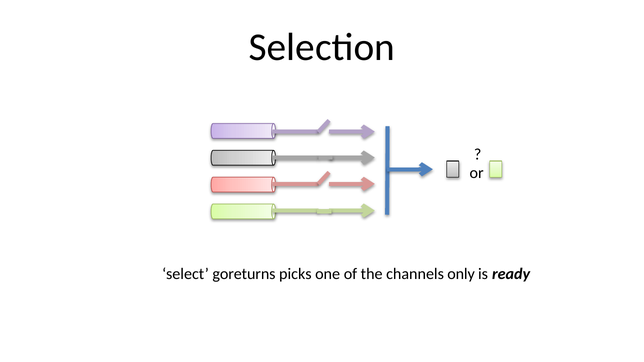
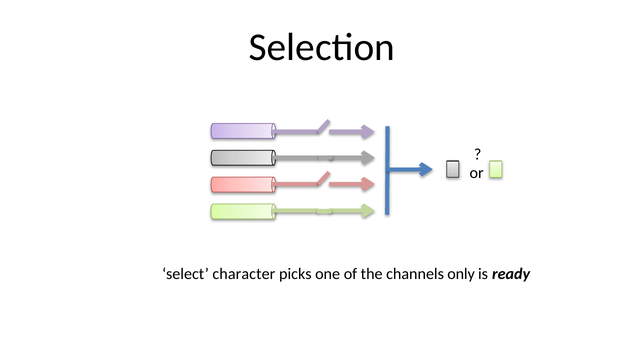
goreturns: goreturns -> character (244, 274)
